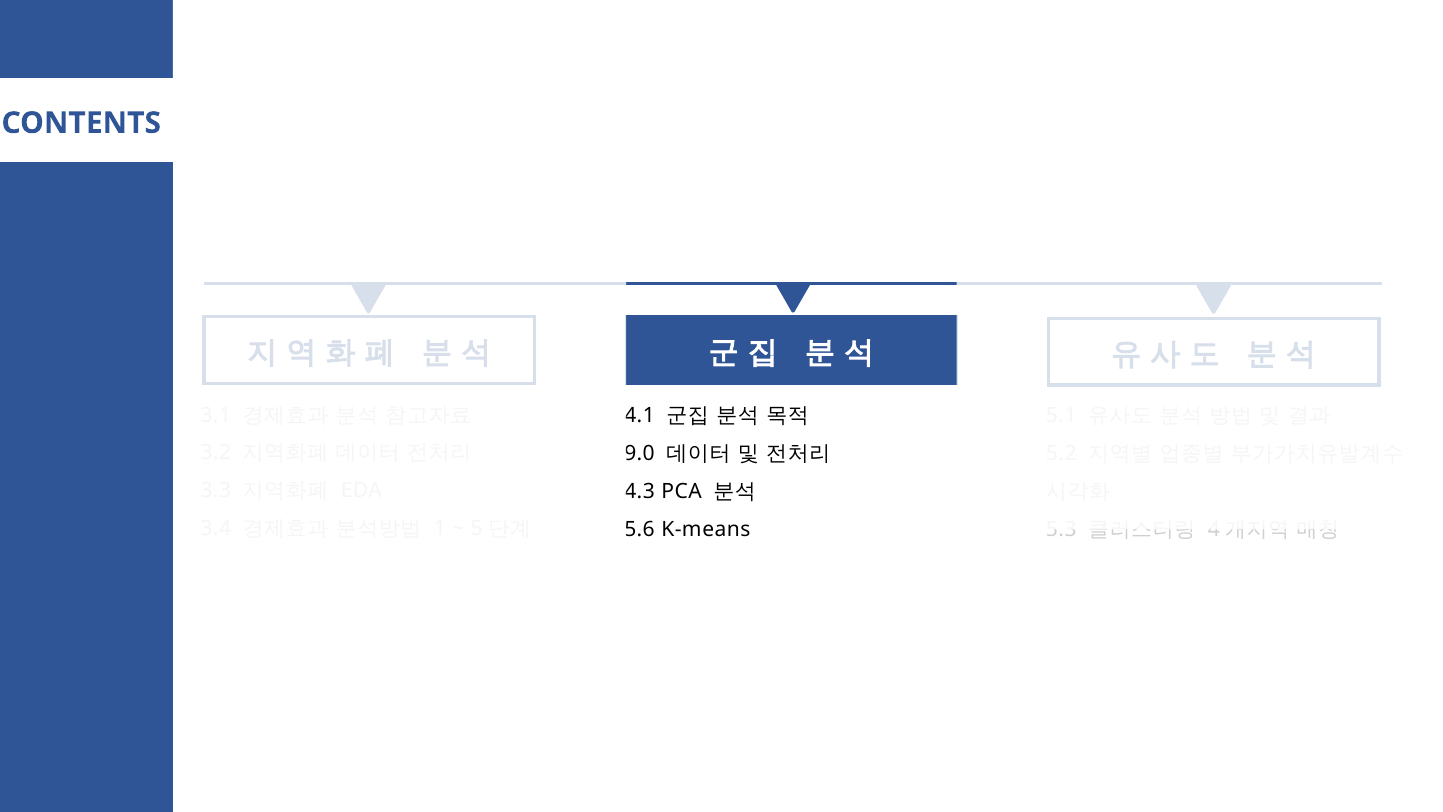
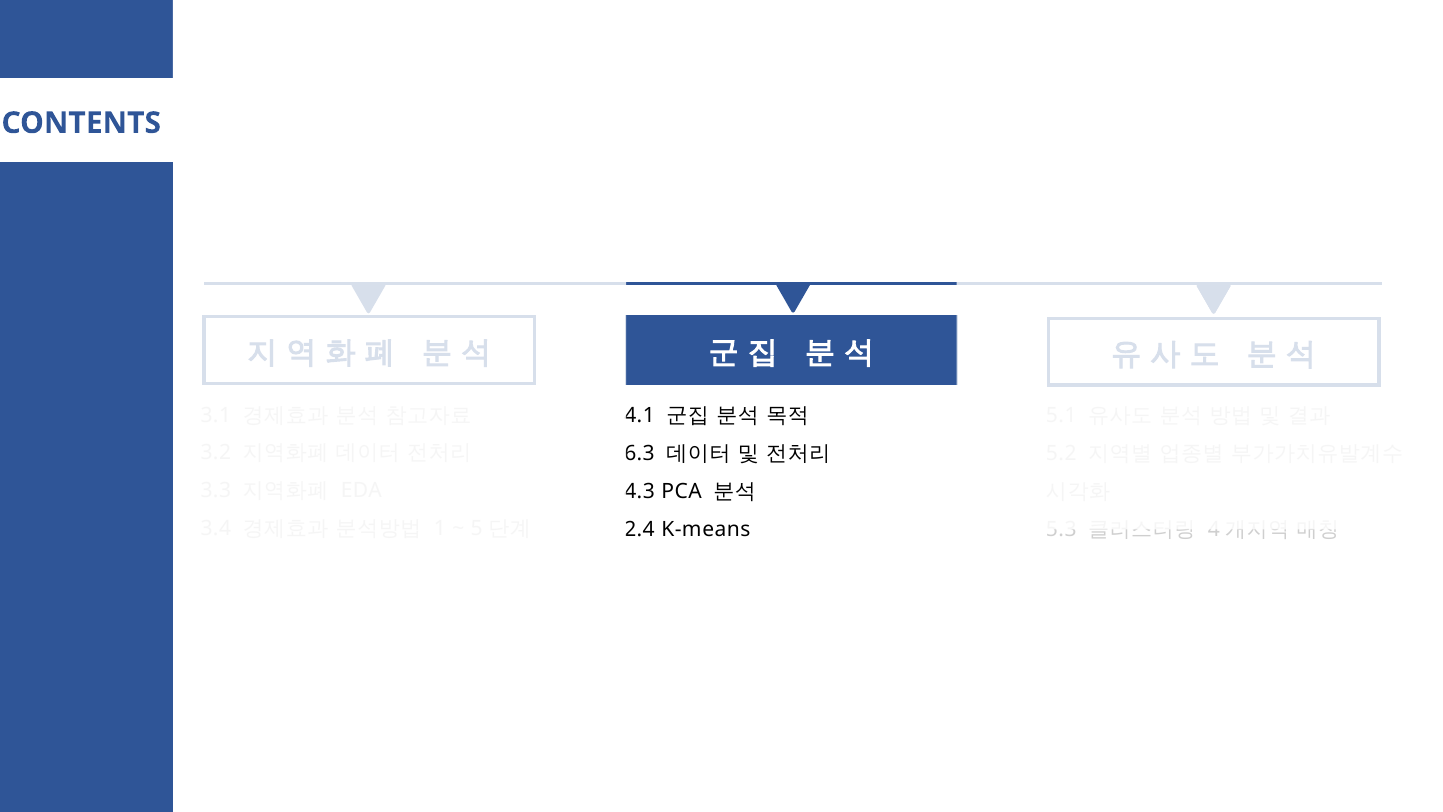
9.0: 9.0 -> 6.3 (639, 453)
5.6: 5.6 -> 2.4 (639, 529)
